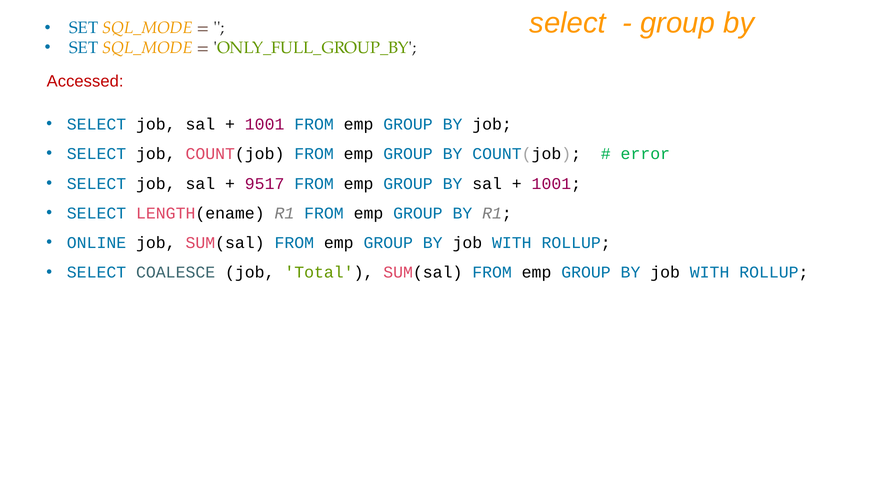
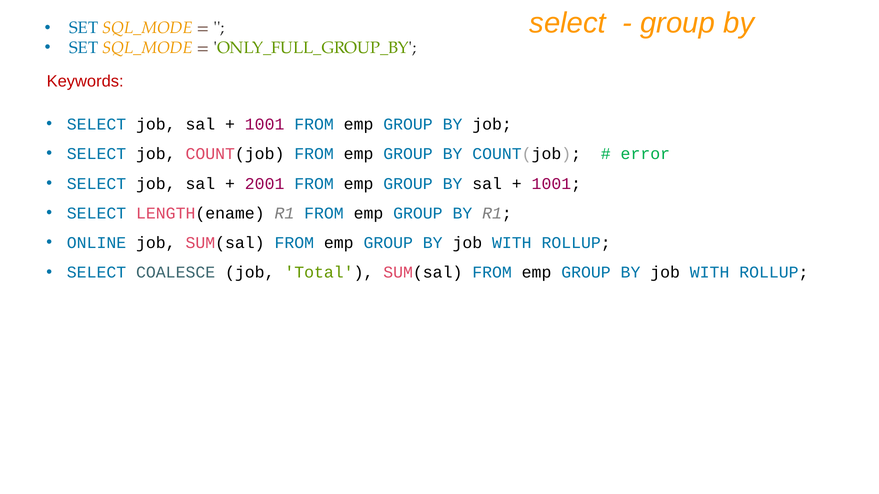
Accessed: Accessed -> Keywords (85, 81)
9517: 9517 -> 2001 (265, 184)
